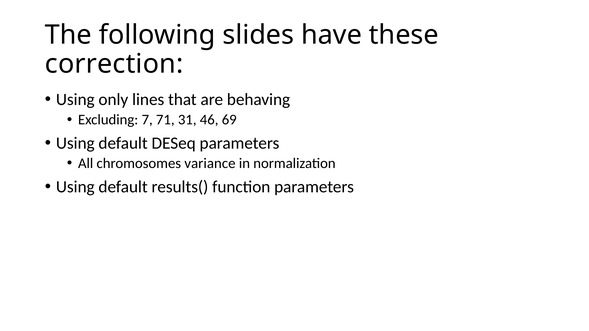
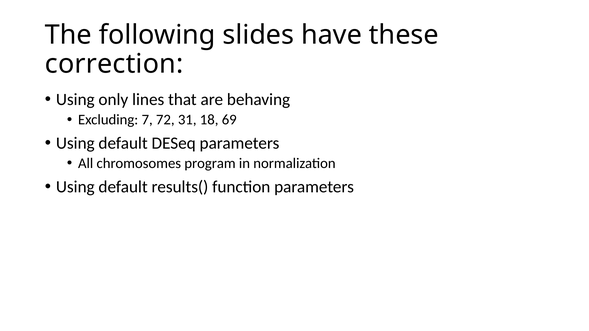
71: 71 -> 72 (165, 120)
46: 46 -> 18 (209, 120)
variance: variance -> program (210, 164)
